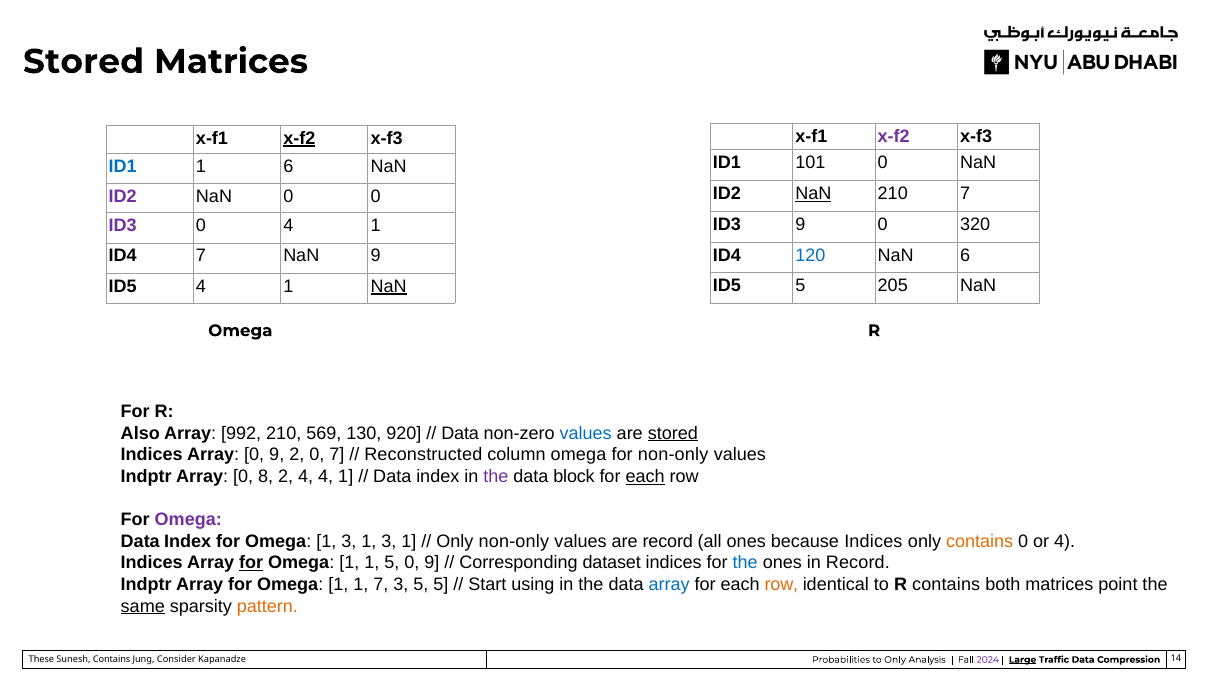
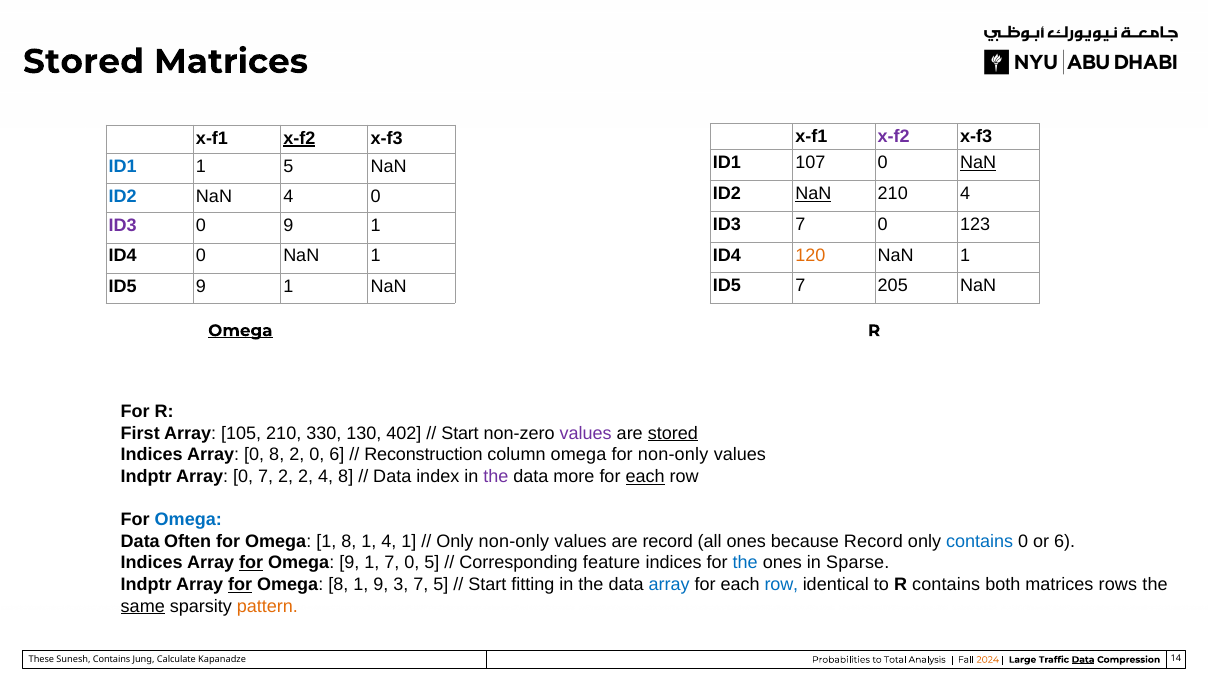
101: 101 -> 107 (810, 163)
NaN underline: none -> present (978, 163)
1 6: 6 -> 5 (288, 166)
210 7: 7 -> 4 (965, 194)
ID2 colour: purple -> blue (123, 197)
NaN 0: 0 -> 4 (288, 197)
ID3 9: 9 -> 7 (800, 224)
320: 320 -> 123 (975, 224)
0 4: 4 -> 9 (288, 226)
120 colour: blue -> orange (810, 255)
6: 6 -> 1 (965, 255)
ID4 7: 7 -> 0 (201, 256)
9: 9 -> 1 (376, 256)
ID5 5: 5 -> 7 (800, 286)
ID5 4: 4 -> 9 (201, 287)
NaN underline: present -> none (389, 287)
Omega underline: none -> present (240, 331)
Also: Also -> First (140, 434)
992: 992 -> 105 (241, 434)
569: 569 -> 330 (324, 434)
920: 920 -> 402 (404, 434)
Data: Data -> Start (460, 434)
values colour: blue -> purple (586, 434)
Array 0 9: 9 -> 8 (277, 455)
0 7: 7 -> 6 (337, 455)
Reconstructed: Reconstructed -> Reconstruction (423, 455)
0 8: 8 -> 7 (266, 477)
2 4: 4 -> 2 (306, 477)
1: 1 -> 8 (346, 477)
block: block -> more (574, 477)
Omega colour: purple -> blue (188, 520)
Index: Index -> Often (188, 542)
Omega 1 3: 3 -> 8 (349, 542)
3: 3 -> 4 (389, 542)
because Indices: Indices -> Record (873, 542)
contains colour: orange -> blue (980, 542)
or 4: 4 -> 6 (1065, 542)
1: 1 -> 9 (349, 563)
1 5: 5 -> 7 (392, 563)
9: 9 -> 5 (432, 563)
dataset: dataset -> feature (611, 563)
in Record: Record -> Sparse (858, 563)
for underline: none -> present (240, 585)
1: 1 -> 8 (338, 585)
1 7: 7 -> 9 (381, 585)
3 5: 5 -> 7 (421, 585)
using: using -> fitting (533, 585)
row colour: orange -> blue (781, 585)
point: point -> rows (1118, 585)
Consider: Consider -> Calculate (176, 660)
to Only: Only -> Total (895, 660)
2024 colour: purple -> orange (988, 660)
Large underline: present -> none (1023, 660)
Data underline: none -> present (1083, 660)
